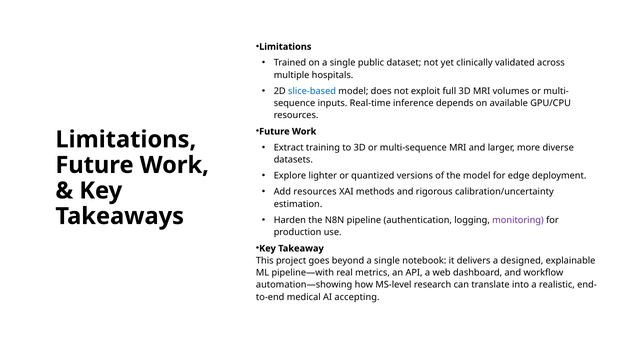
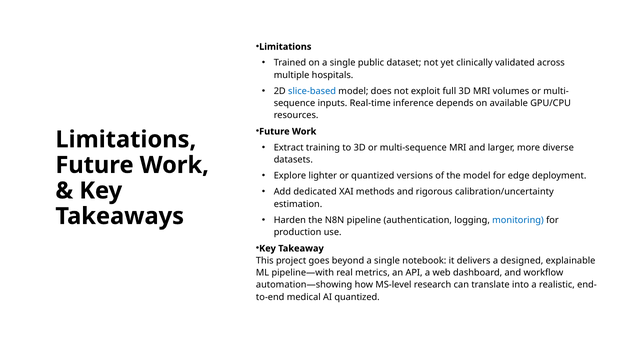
Add resources: resources -> dedicated (315, 192)
monitoring colour: purple -> blue (518, 220)
AI accepting: accepting -> quantized (357, 297)
